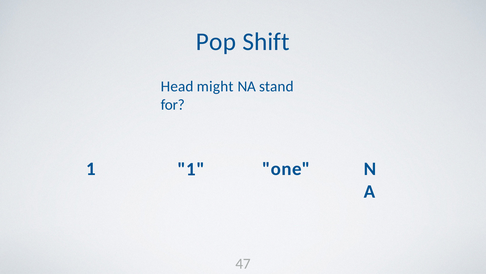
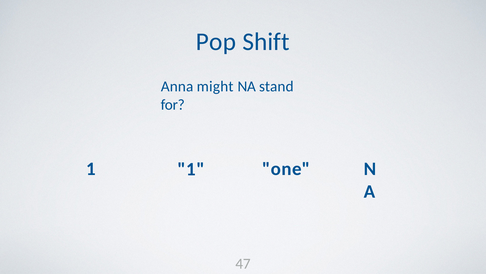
Head: Head -> Anna (177, 86)
